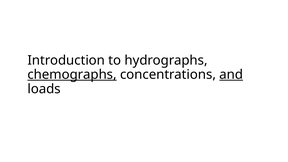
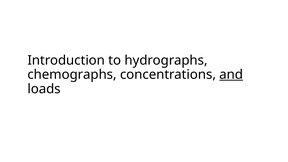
chemographs underline: present -> none (72, 75)
